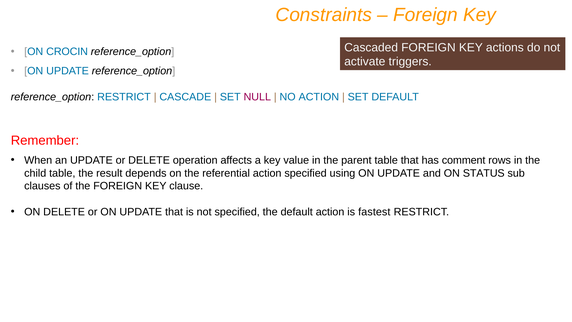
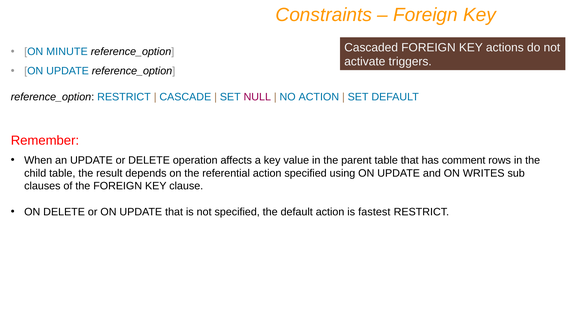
CROCIN: CROCIN -> MINUTE (67, 52)
STATUS: STATUS -> WRITES (484, 173)
